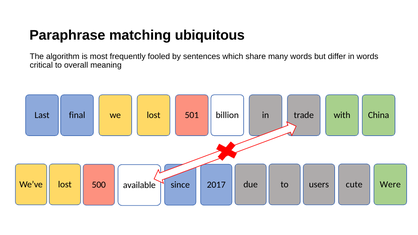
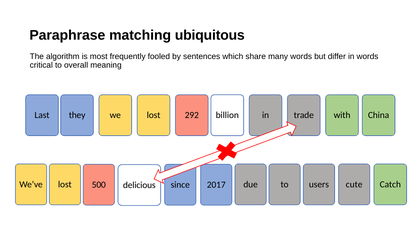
final: final -> they (77, 115)
501: 501 -> 292 (192, 115)
available: available -> delicious (139, 185)
Were: Were -> Catch (390, 184)
